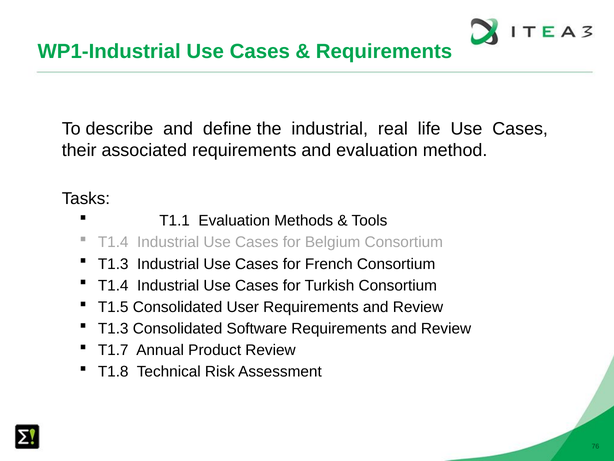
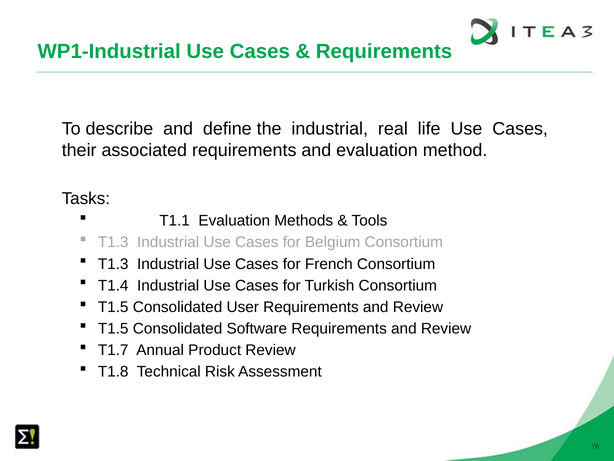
T1.4: T1.4 -> T1.3 (113, 242)
T1.3: T1.3 -> T1.5 (113, 328)
